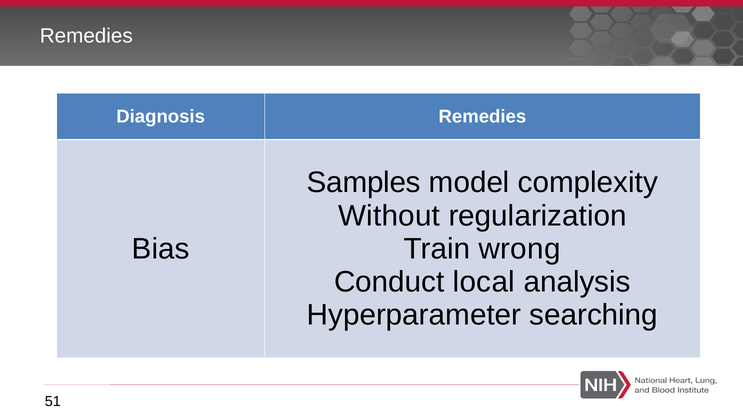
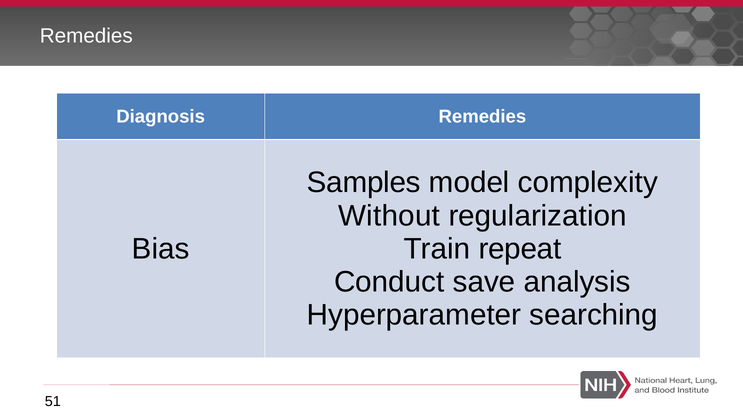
wrong: wrong -> repeat (520, 249)
local: local -> save (484, 282)
